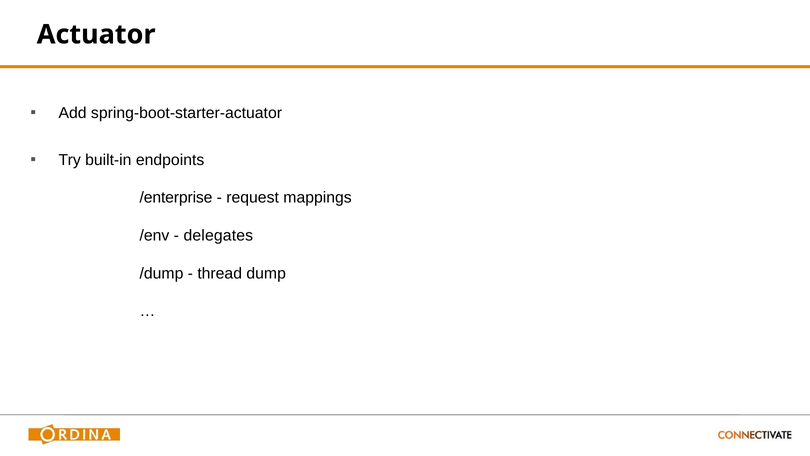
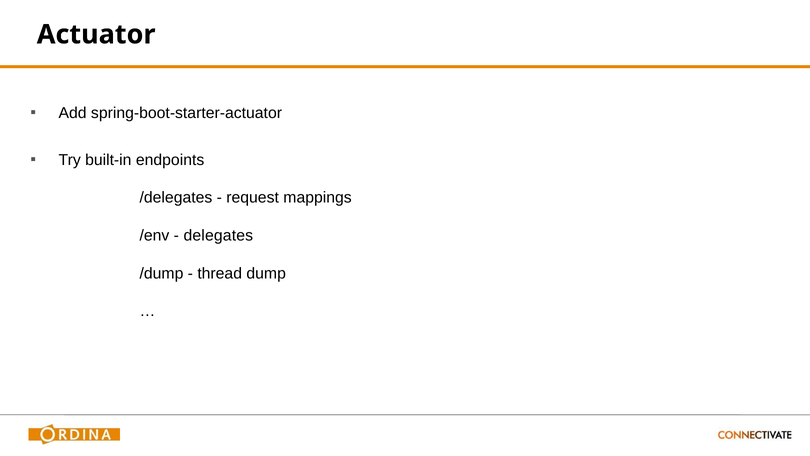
/enterprise: /enterprise -> /delegates (176, 198)
